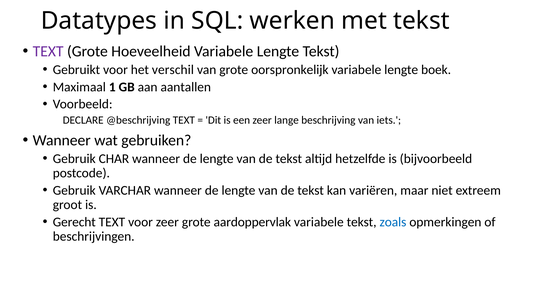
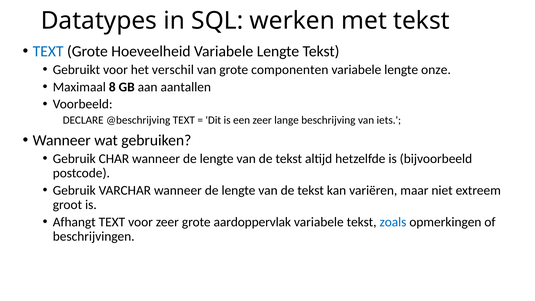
TEXT colour: purple -> blue (48, 51)
oorspronkelijk: oorspronkelijk -> componenten (290, 70)
boek: boek -> onze (436, 70)
1: 1 -> 8 (112, 87)
Gerecht: Gerecht -> Afhangt (74, 222)
